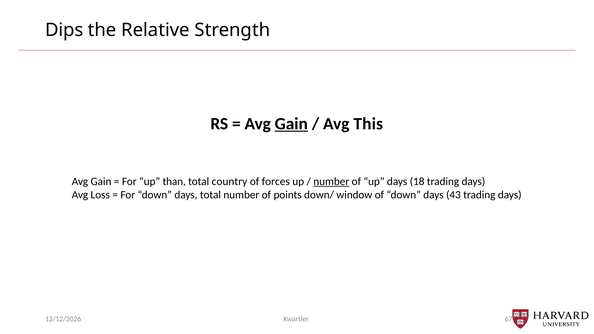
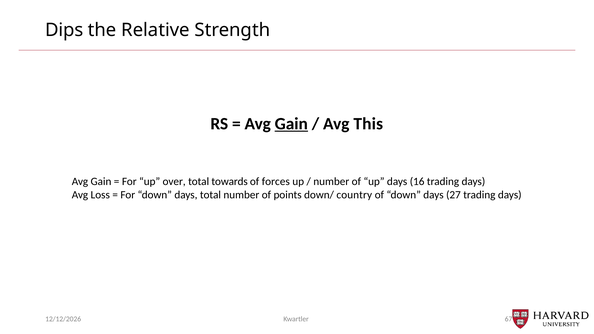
than: than -> over (174, 182)
country: country -> towards (230, 182)
number underline: present -> none (331, 182)
18: 18 -> 16 (417, 182)
window: window -> country (354, 195)
43: 43 -> 27 (453, 195)
